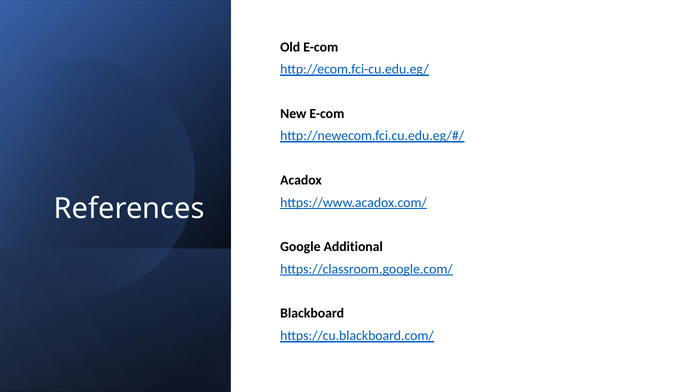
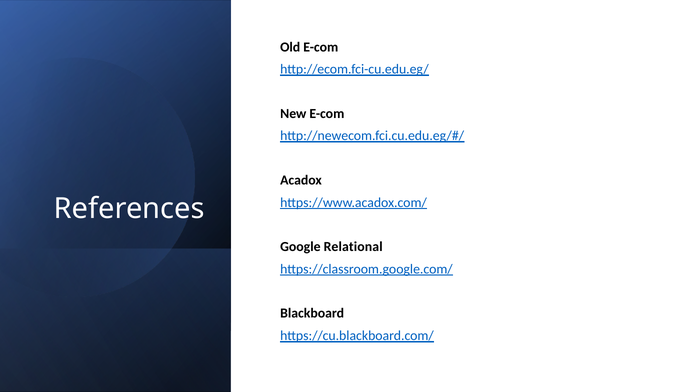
Additional: Additional -> Relational (353, 247)
